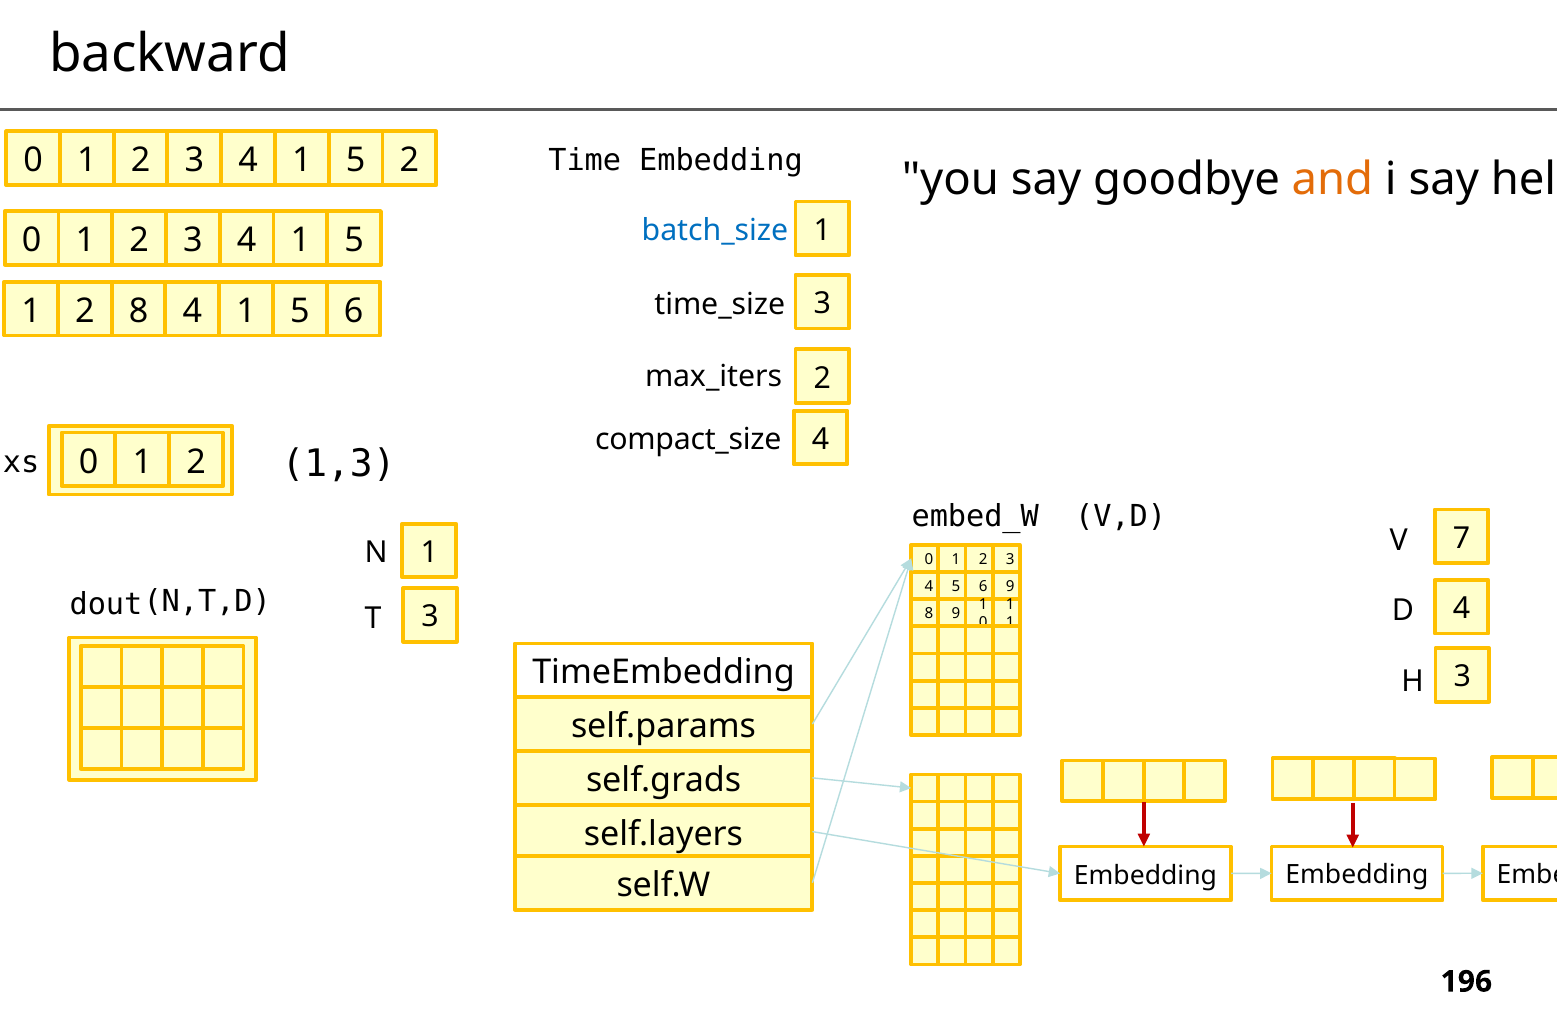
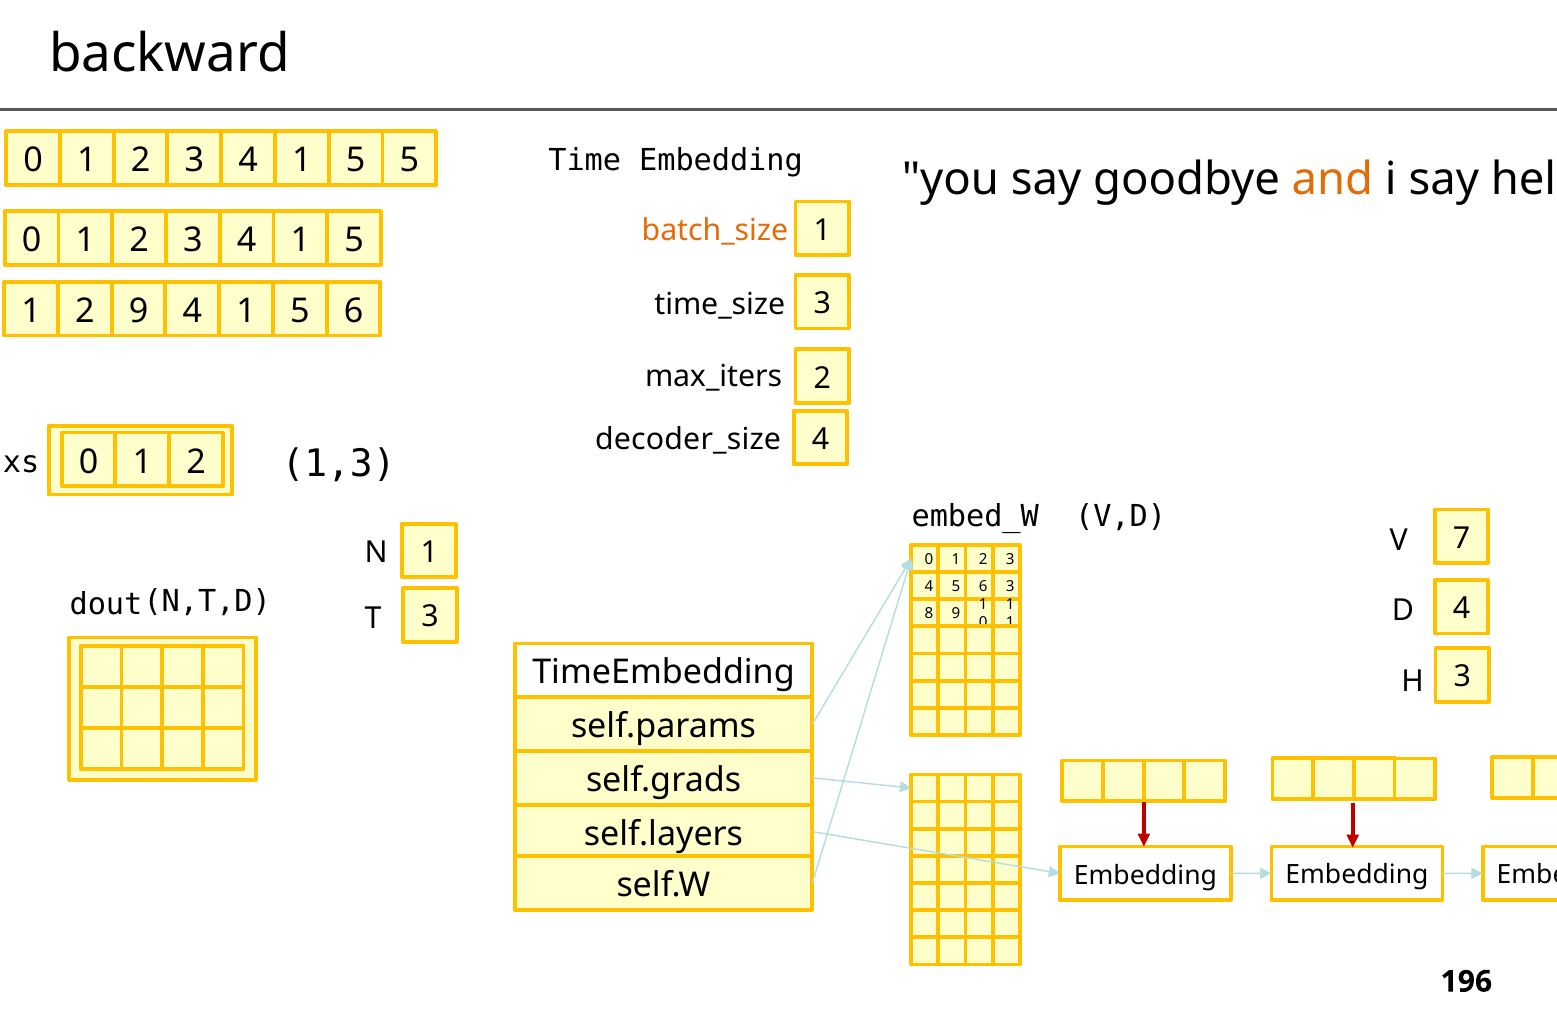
5 2: 2 -> 5 (409, 161)
batch_size colour: blue -> orange (715, 230)
2 8: 8 -> 9 (139, 311)
compact_size: compact_size -> decoder_size (688, 439)
6 9: 9 -> 3 (1010, 586)
